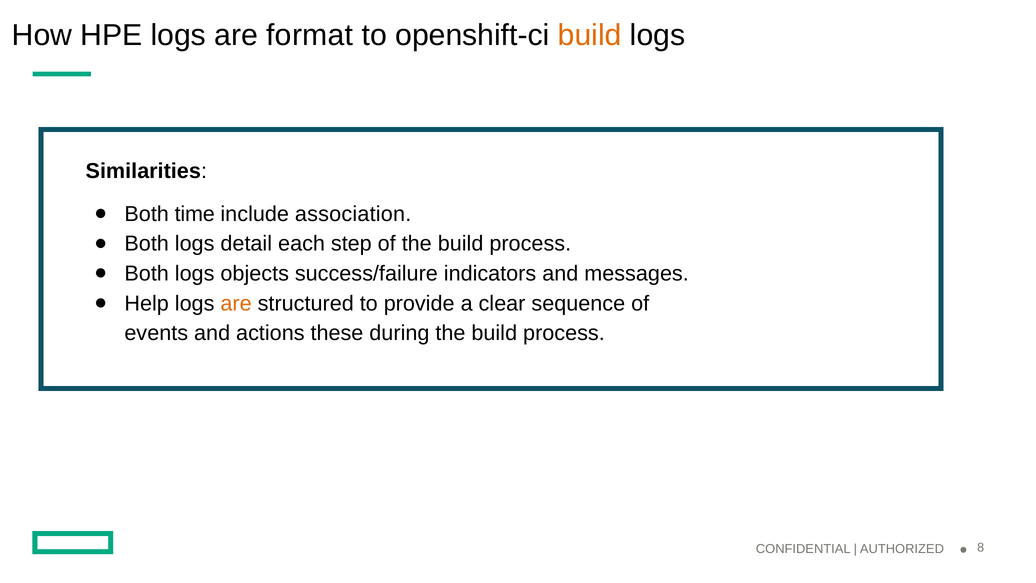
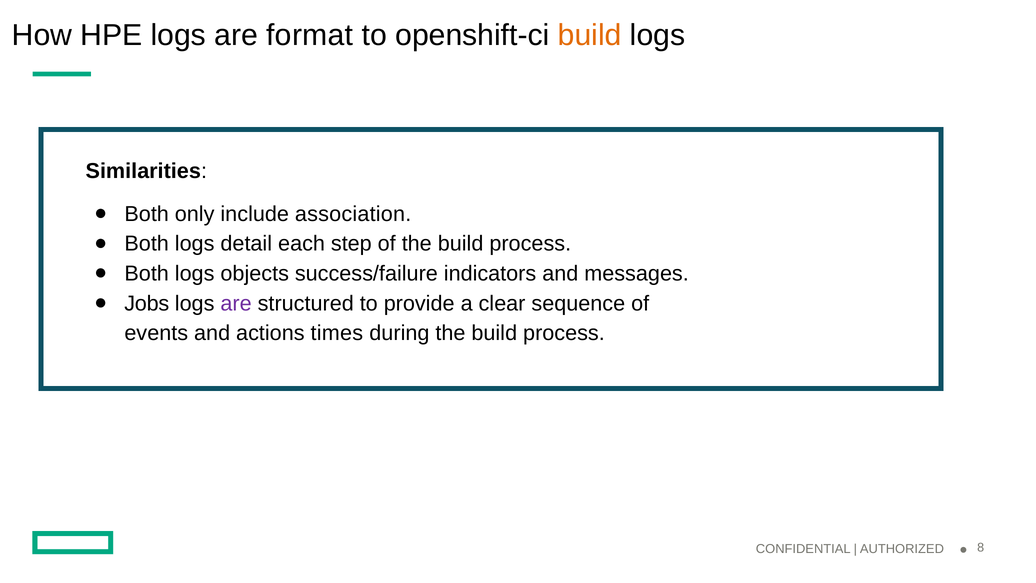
time: time -> only (195, 214)
Help: Help -> Jobs (147, 303)
are colour: orange -> purple (236, 303)
these: these -> times (337, 333)
